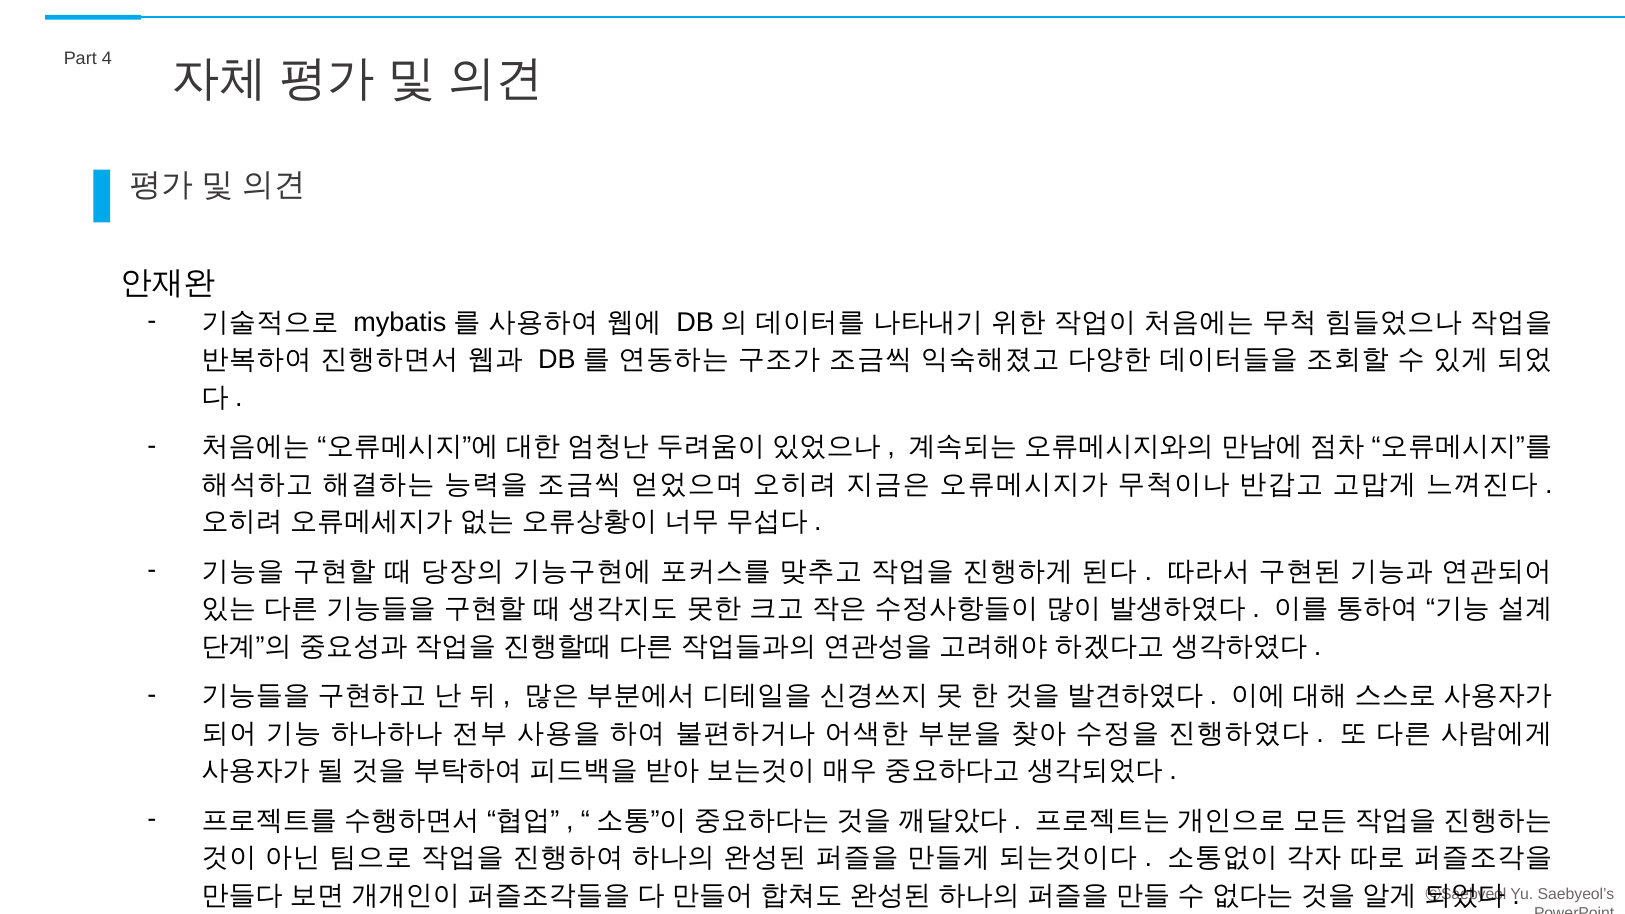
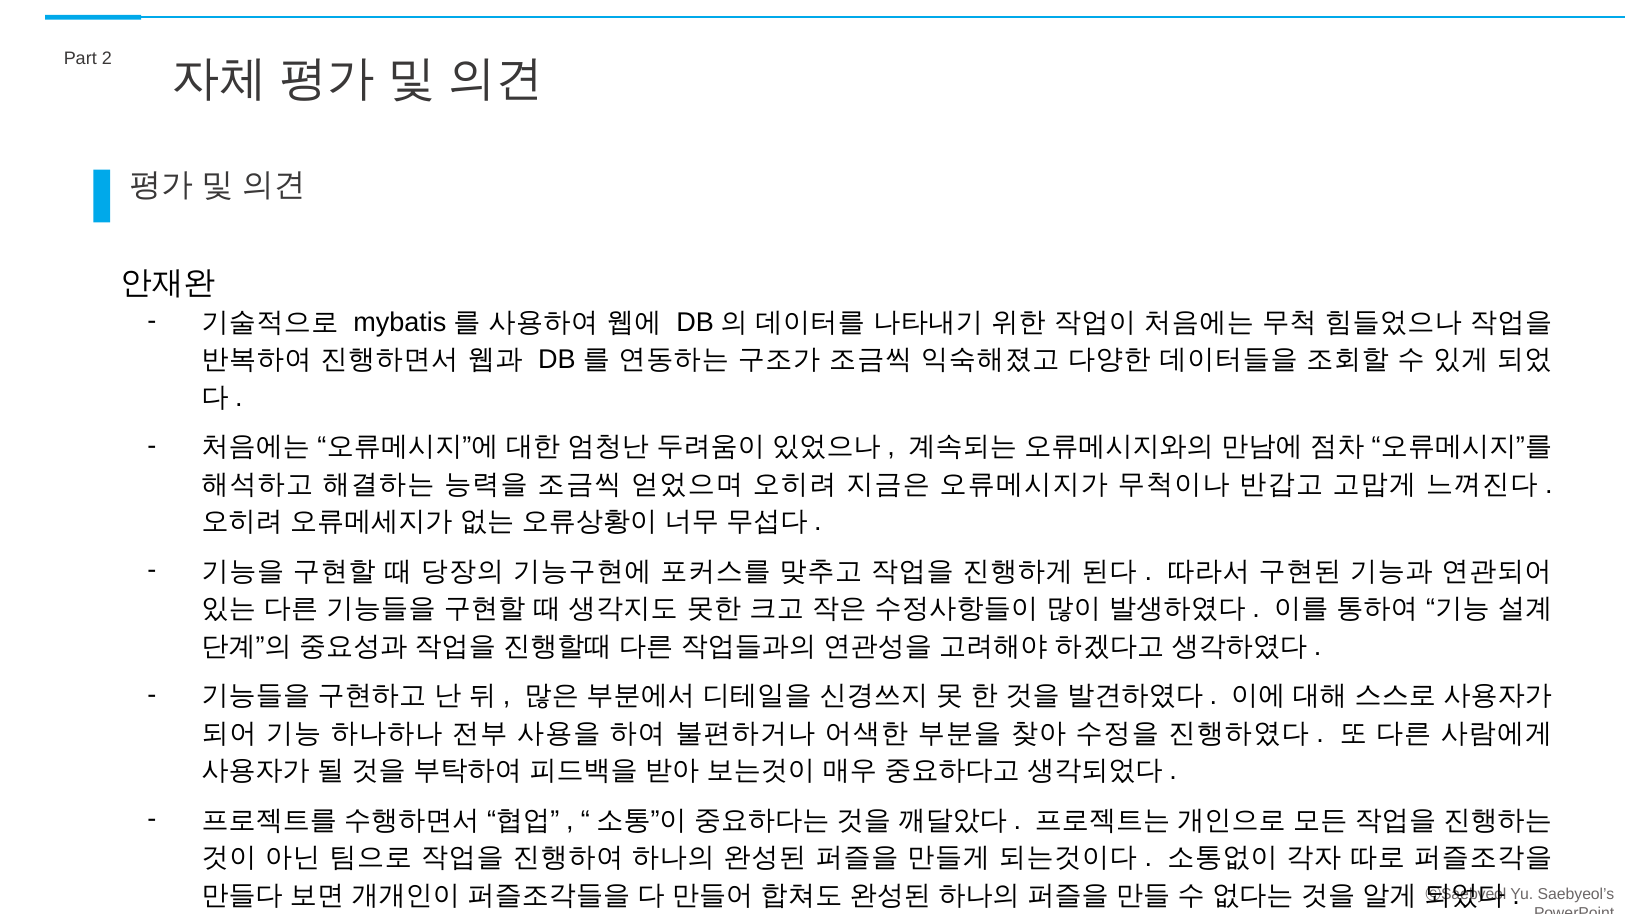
4: 4 -> 2 (107, 59)
